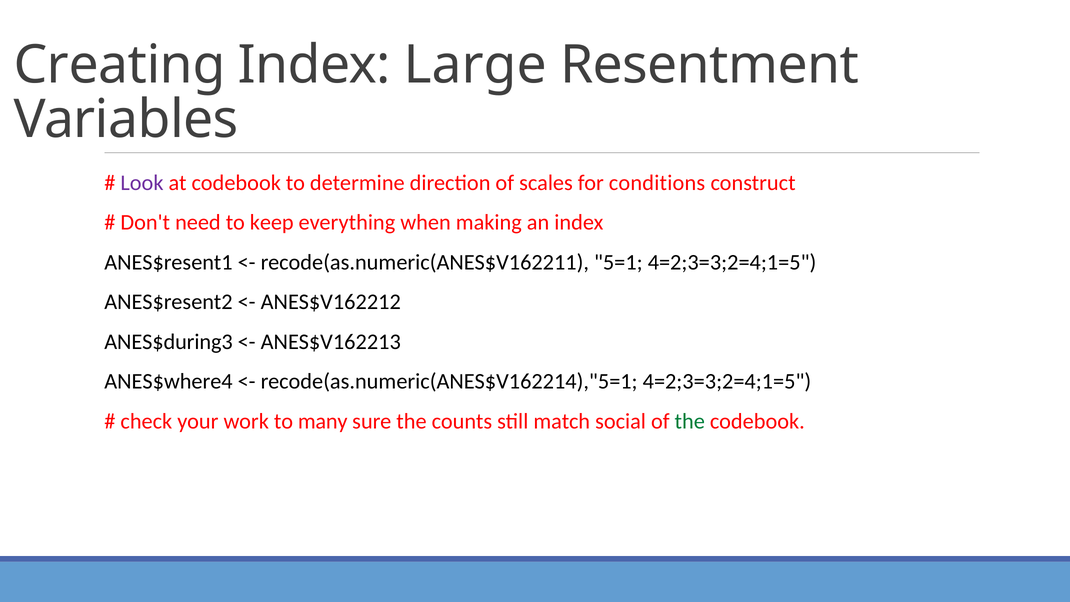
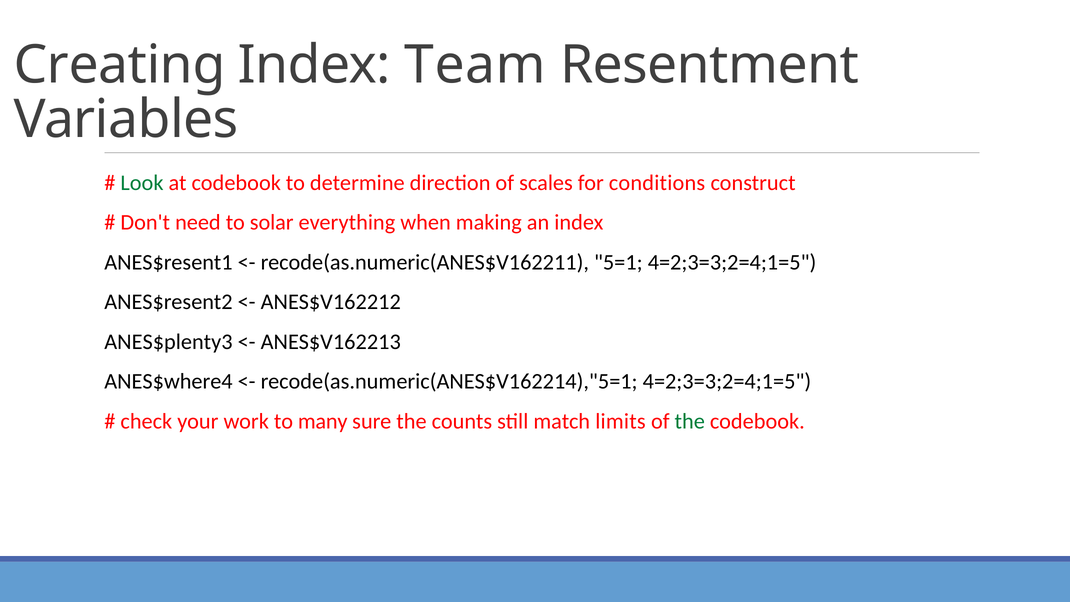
Large: Large -> Team (475, 65)
Look colour: purple -> green (142, 183)
keep: keep -> solar (272, 223)
ANES$during3: ANES$during3 -> ANES$plenty3 (168, 342)
social: social -> limits (620, 421)
